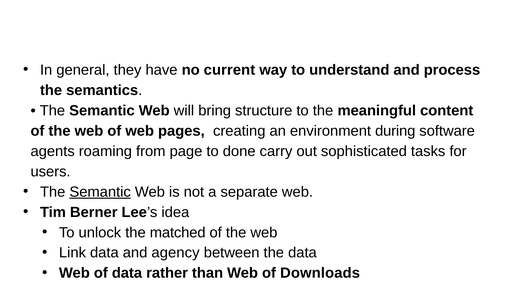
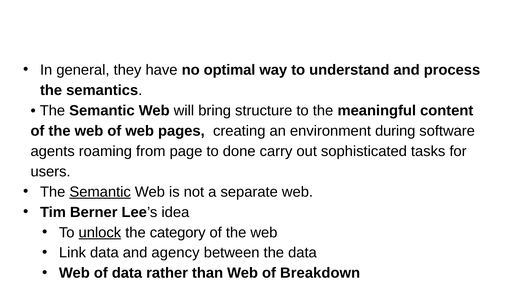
current: current -> optimal (230, 70)
unlock underline: none -> present (100, 233)
matched: matched -> category (178, 233)
Downloads: Downloads -> Breakdown (320, 274)
